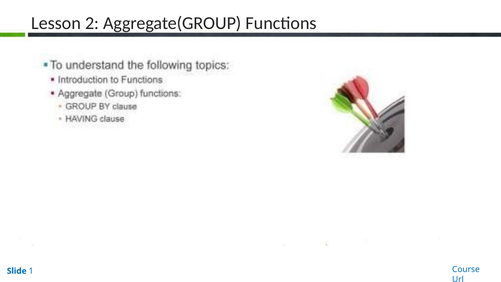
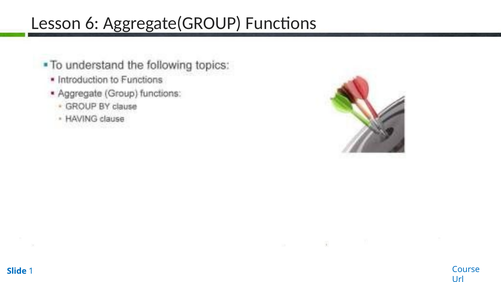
2: 2 -> 6 (92, 23)
